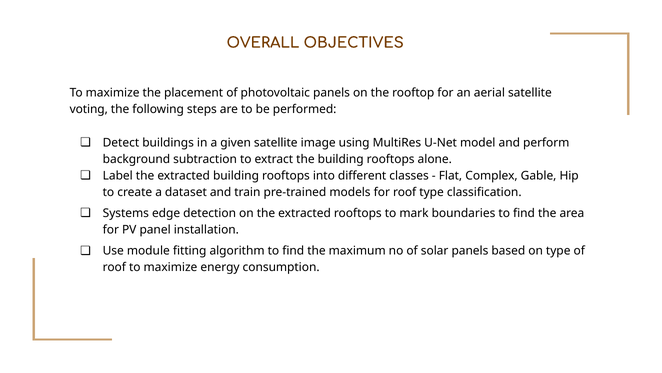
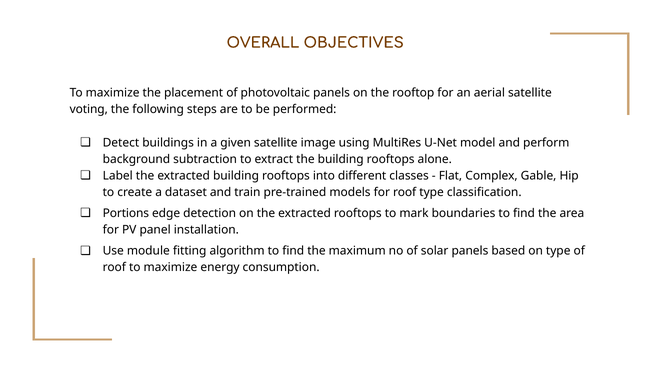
Systems: Systems -> Portions (126, 213)
